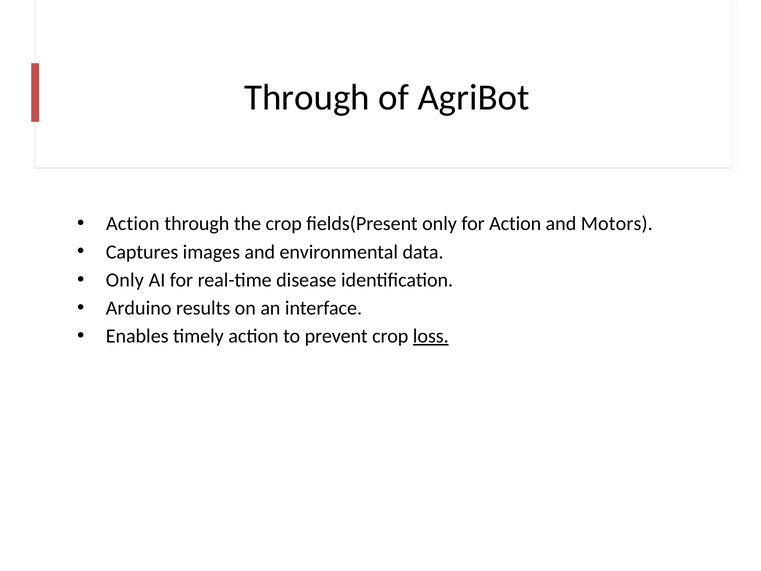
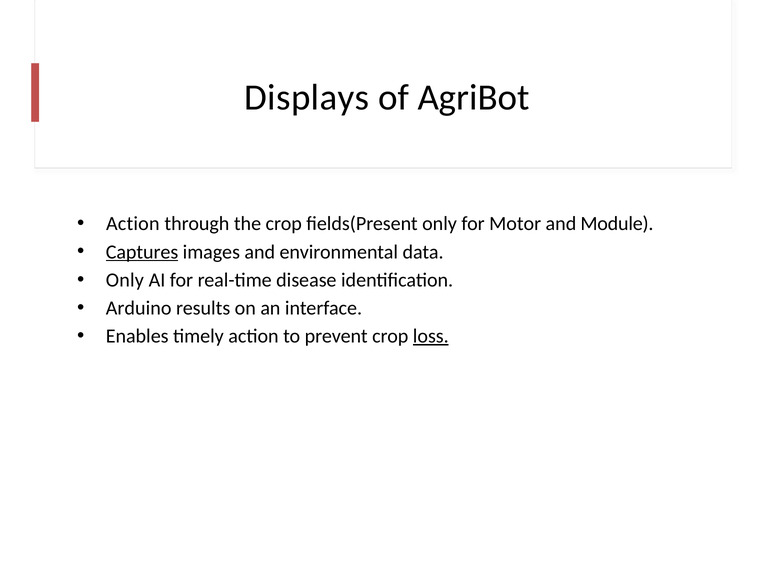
Through: Through -> Displays (307, 97)
for Action: Action -> Motor (515, 224)
Motors: Motors -> Module (617, 224)
Captures underline: none -> present (142, 252)
